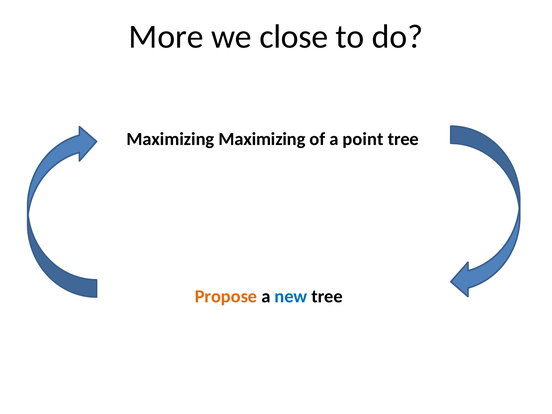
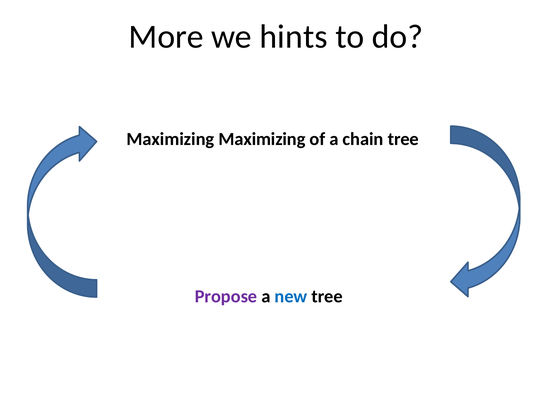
close: close -> hints (294, 37)
point: point -> chain (363, 139)
Propose colour: orange -> purple (226, 296)
